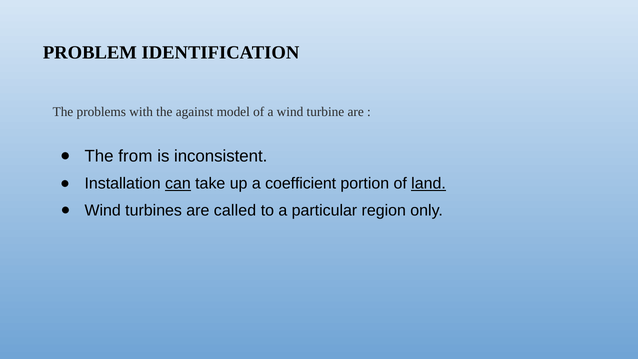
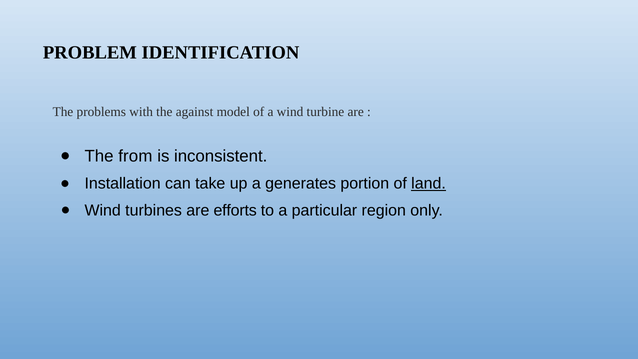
can underline: present -> none (178, 184)
coefficient: coefficient -> generates (301, 184)
called: called -> efforts (235, 210)
